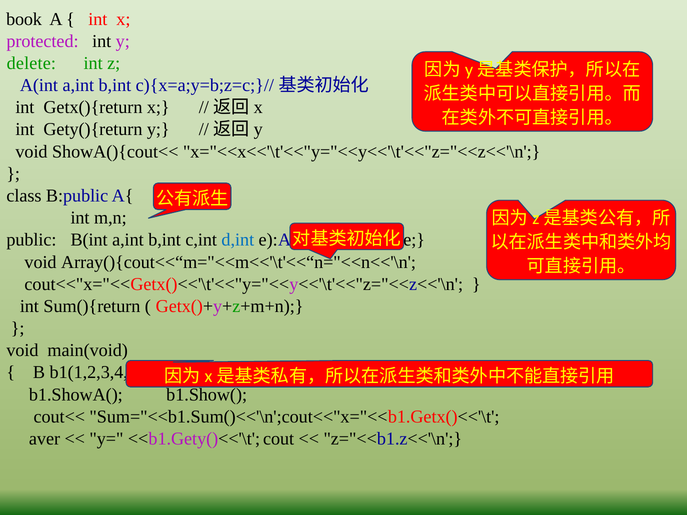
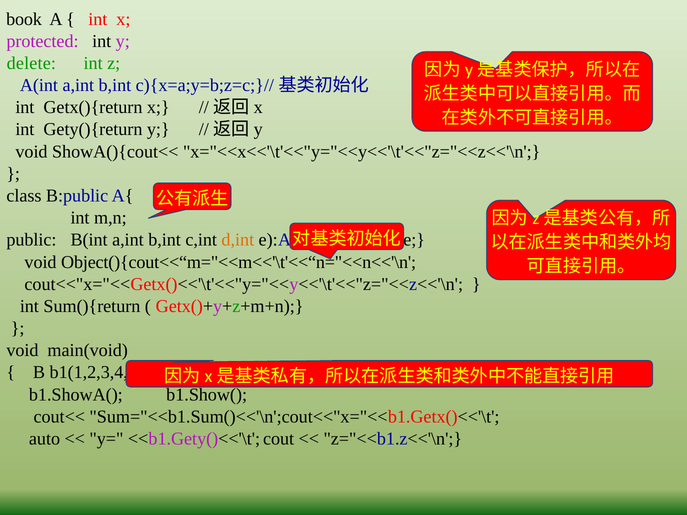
d,int colour: blue -> orange (238, 240)
Array(){cout<<“m="<<m<<'\t'<<“n="<<n<<'\n: Array(){cout<<“m="<<m<<'\t'<<“n="<<n<<'\n -> Object(){cout<<“m="<<m<<'\t'<<“n="<<n<<'\n (239, 262)
aver: aver -> auto (45, 439)
